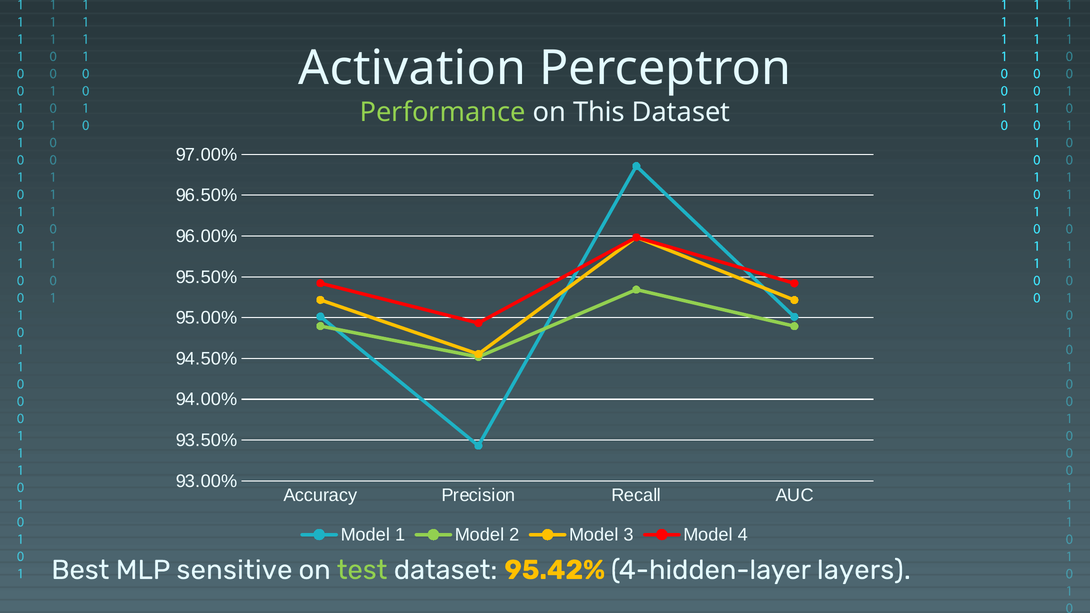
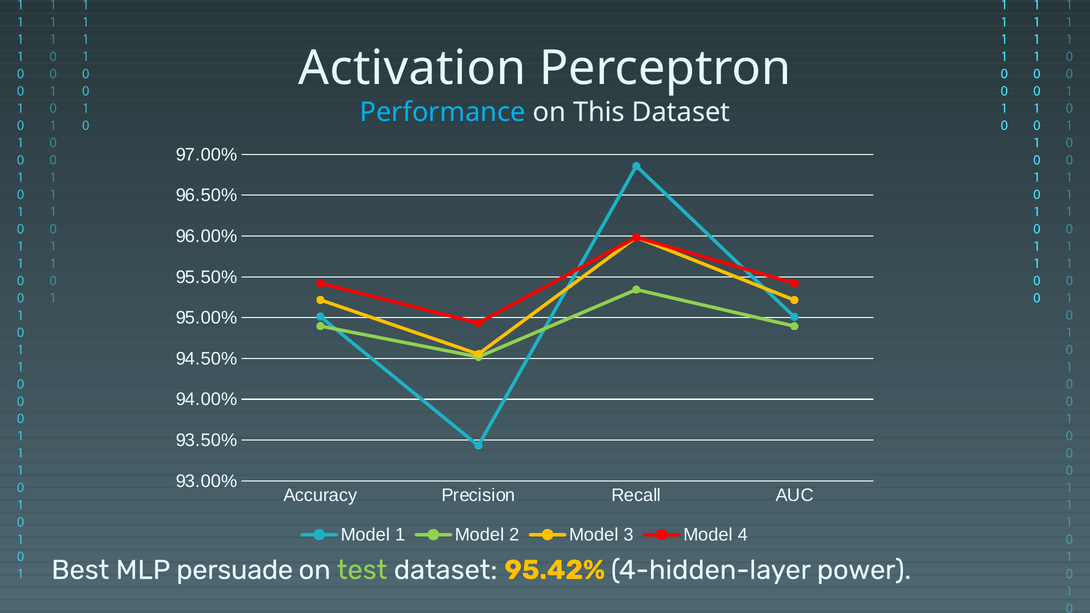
Performance colour: light green -> light blue (443, 112)
sensitive: sensitive -> persuade (235, 570)
layers: layers -> power (864, 570)
